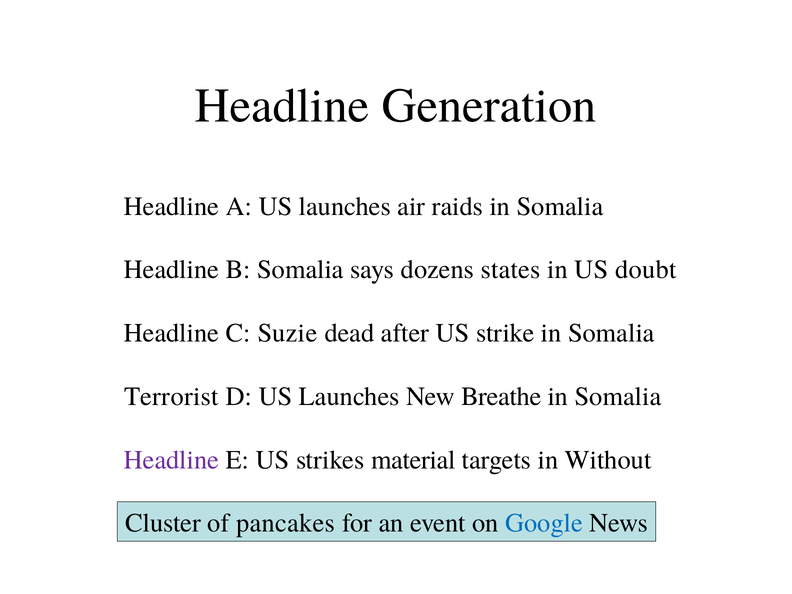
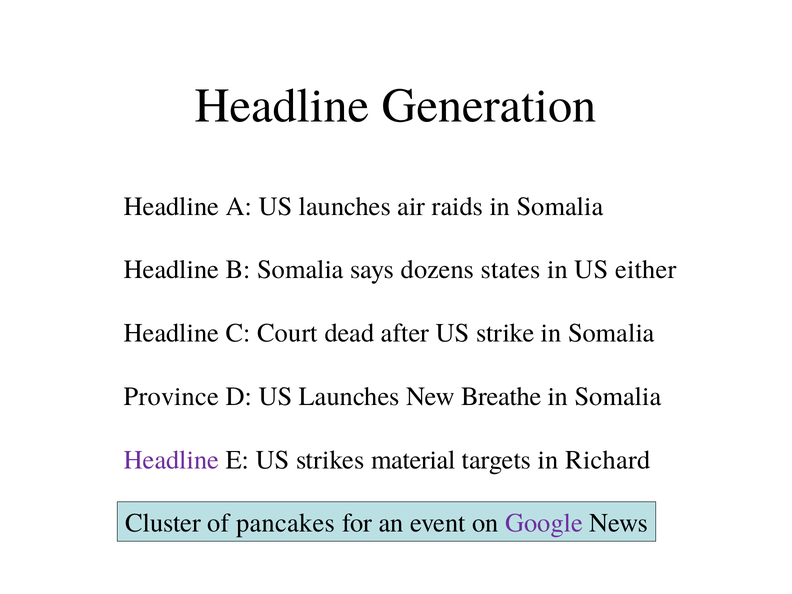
doubt: doubt -> either (646, 270)
Suzie: Suzie -> Court (287, 333)
Terrorist: Terrorist -> Province (171, 396)
Without: Without -> Richard (608, 460)
Google colour: blue -> purple (544, 523)
